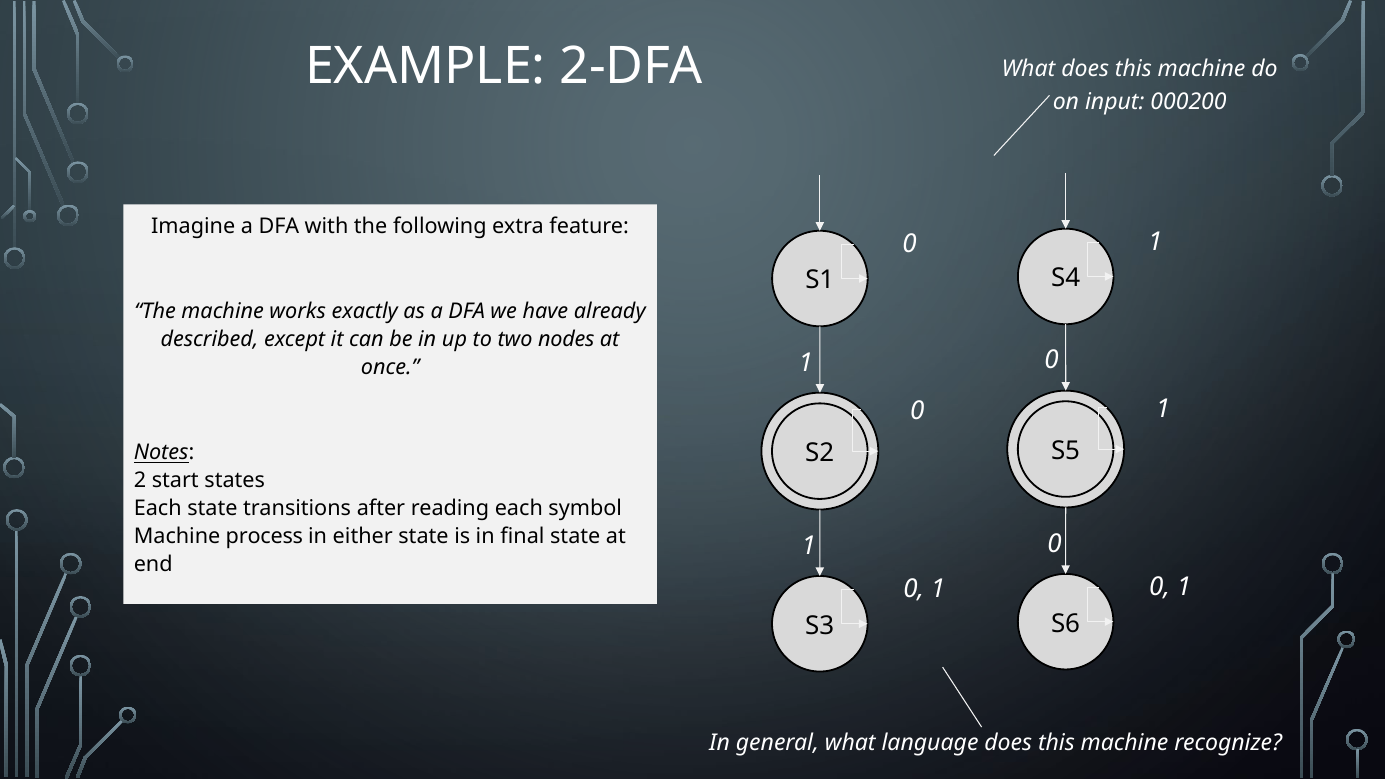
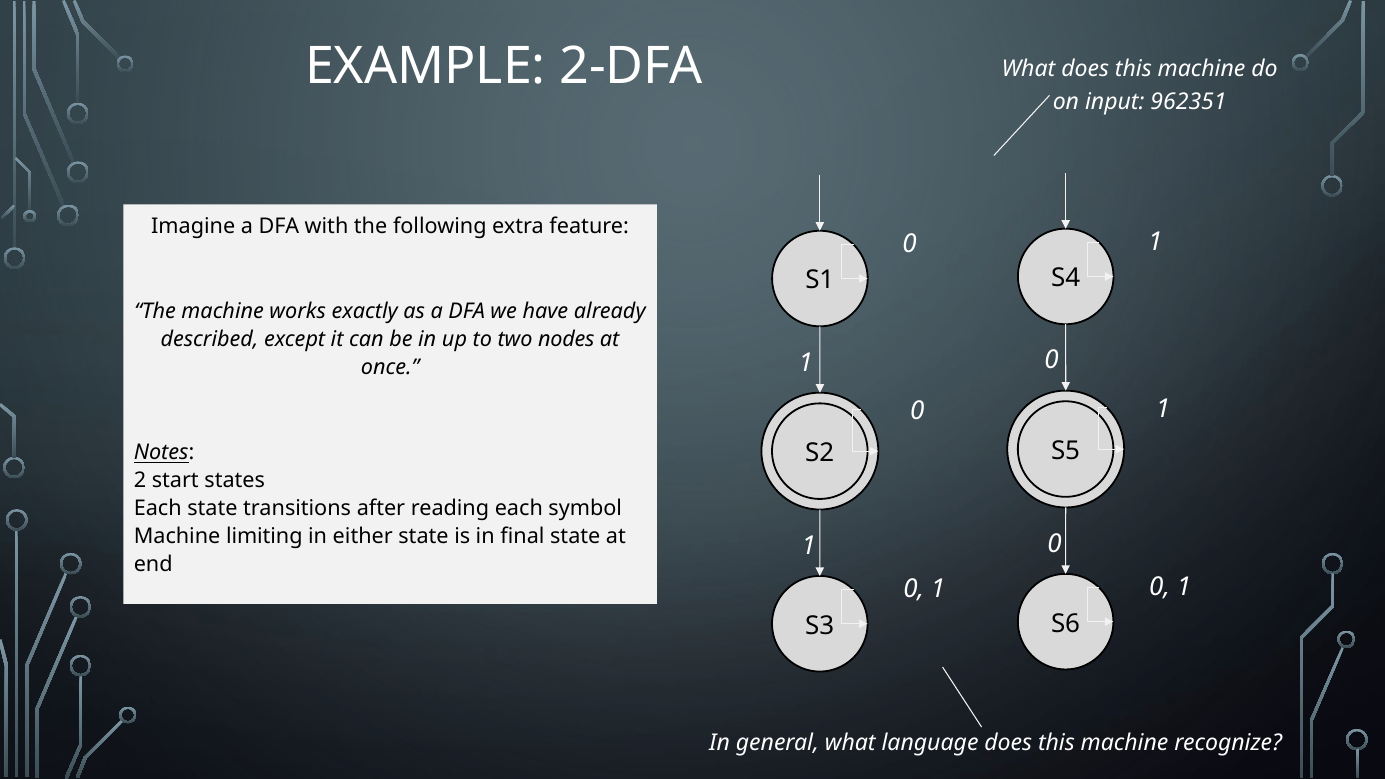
000200: 000200 -> 962351 (1189, 102)
process: process -> limiting (264, 536)
